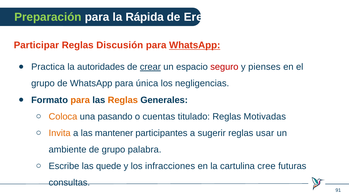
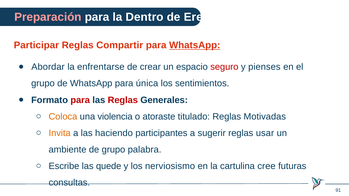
Preparación colour: light green -> pink (48, 17)
Rápida: Rápida -> Dentro (145, 17)
Discusión: Discusión -> Compartir (120, 45)
Practica: Practica -> Abordar (48, 67)
autoridades: autoridades -> enfrentarse (101, 67)
crear underline: present -> none (150, 67)
negligencias: negligencias -> sentimientos (202, 84)
para colour: orange -> red (80, 100)
Reglas colour: orange -> red (123, 100)
pasando: pasando -> violencia (115, 117)
cuentas: cuentas -> atoraste (159, 117)
mantener: mantener -> haciendo (114, 133)
infracciones: infracciones -> nerviosismo (170, 166)
